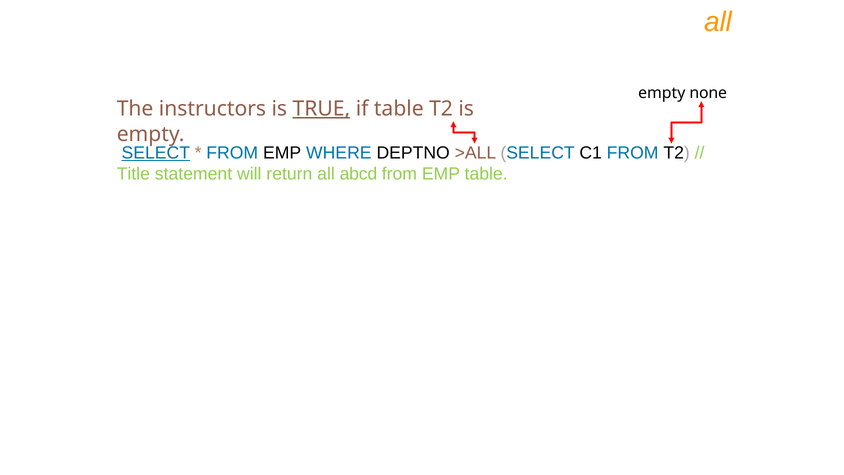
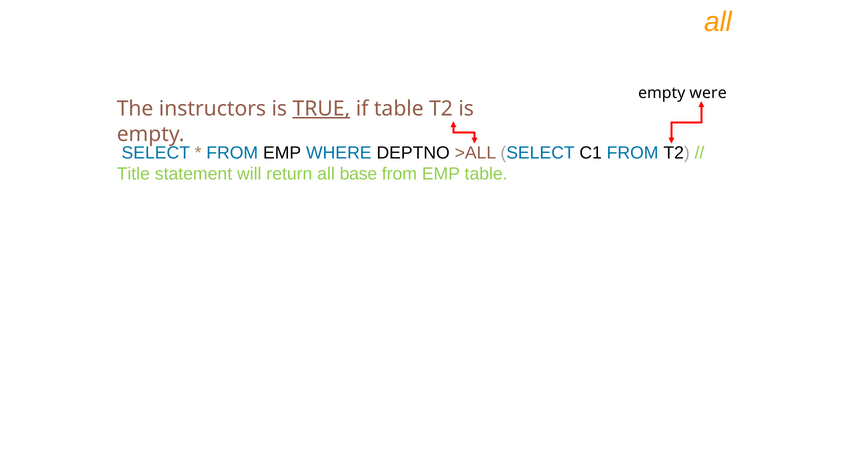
none: none -> were (708, 93)
SELECT underline: present -> none (156, 153)
abcd: abcd -> base (358, 174)
